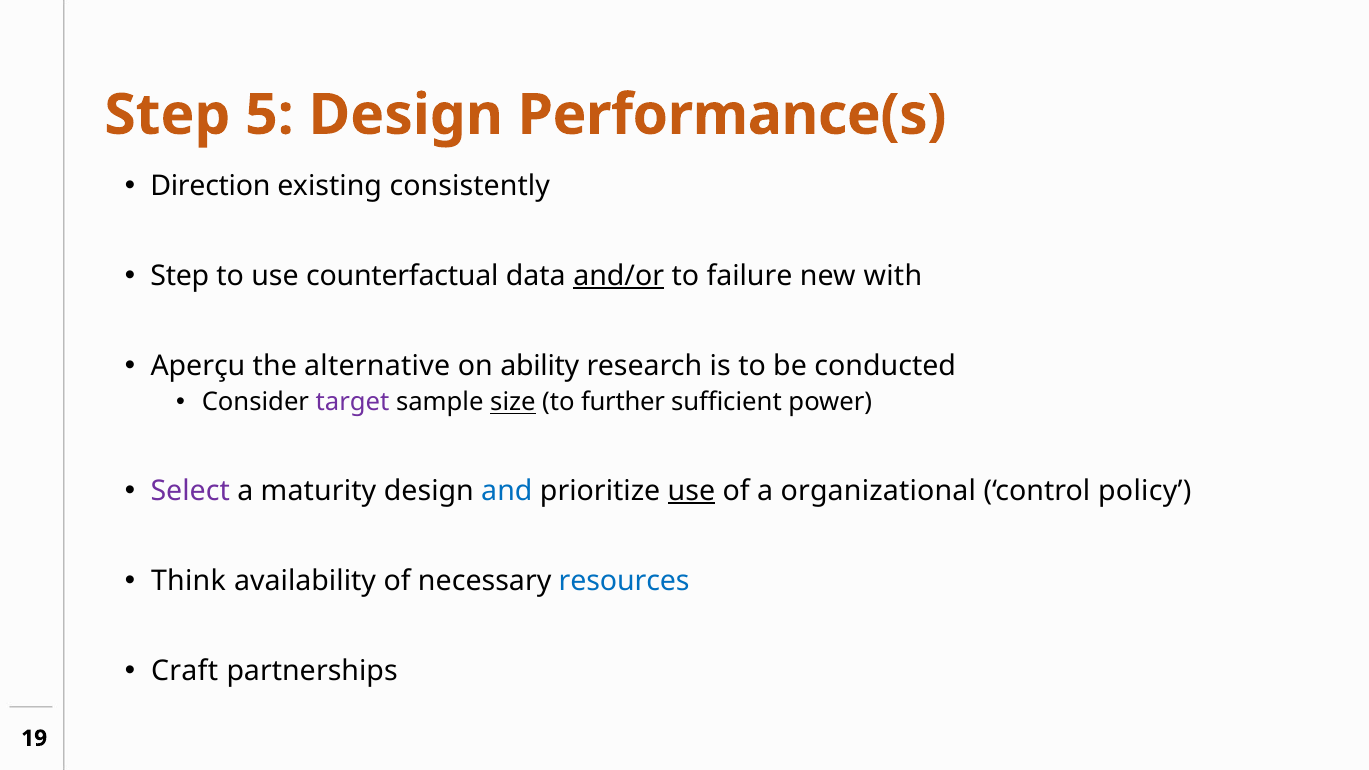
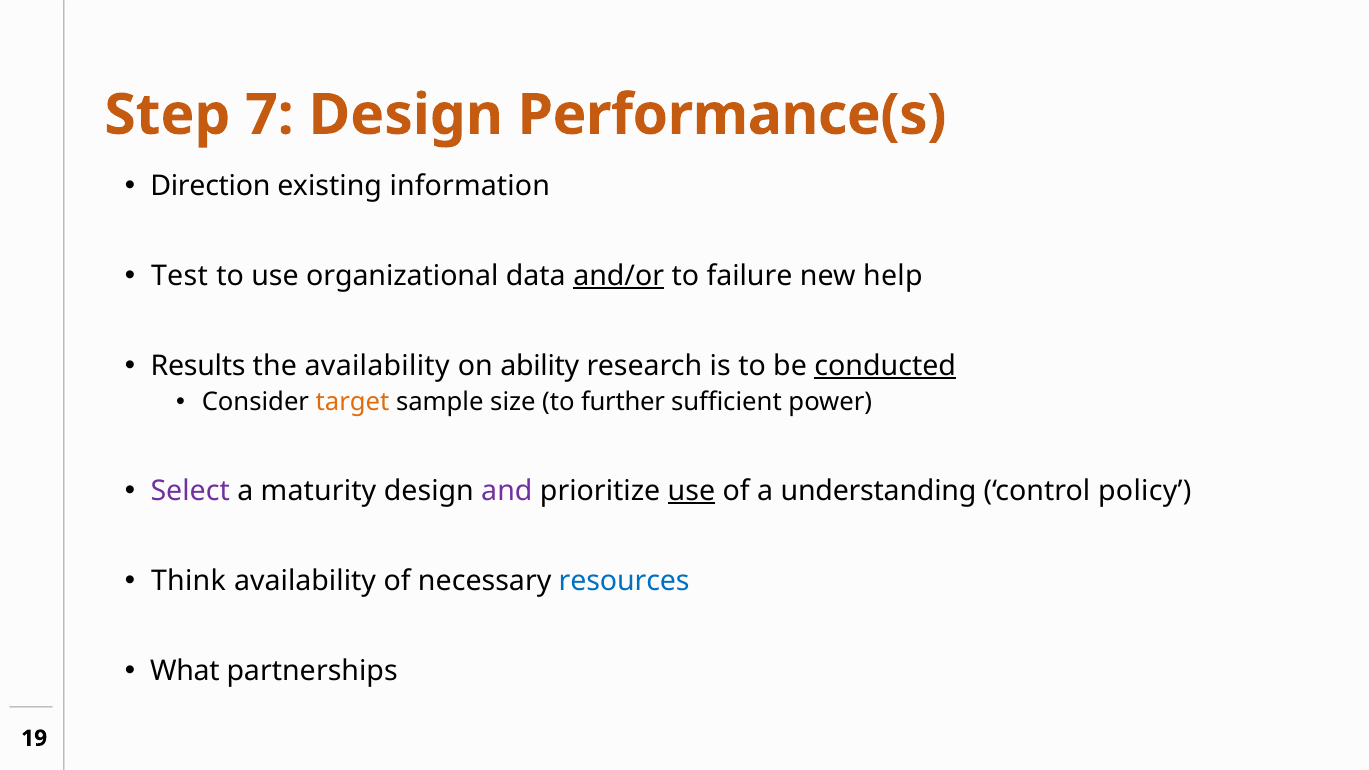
5: 5 -> 7 (269, 115)
consistently: consistently -> information (470, 186)
Step: Step -> Test (179, 276)
counterfactual: counterfactual -> organizational (402, 276)
with: with -> help (893, 276)
Aperçu: Aperçu -> Results (198, 366)
the alternative: alternative -> availability (377, 366)
conducted underline: none -> present (885, 366)
target colour: purple -> orange (353, 402)
size underline: present -> none (513, 402)
and colour: blue -> purple (507, 491)
organizational: organizational -> understanding (878, 491)
Craft: Craft -> What (185, 671)
